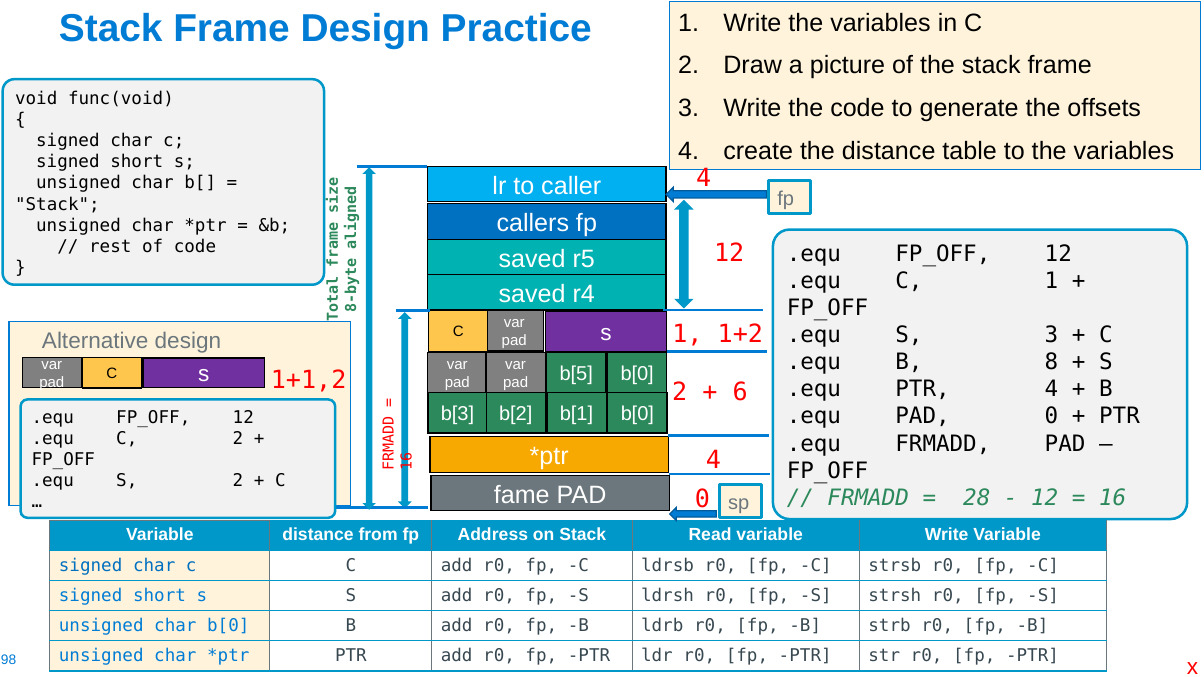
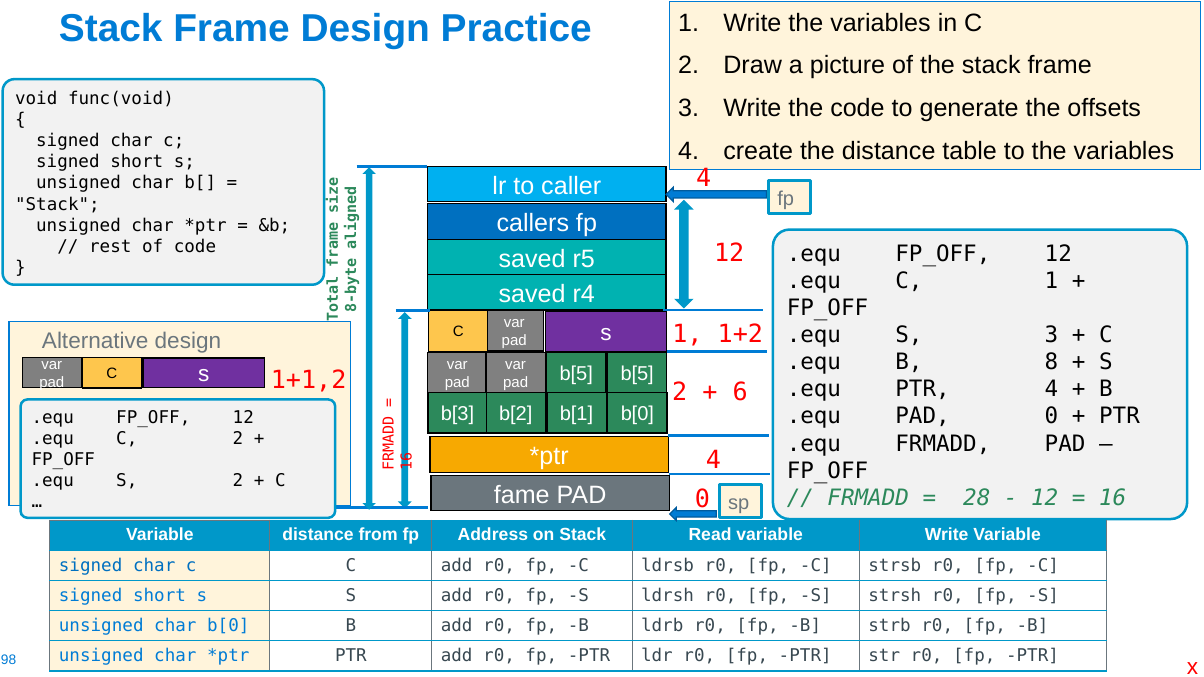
b[5 b[0: b[0 -> b[5 (637, 374)
